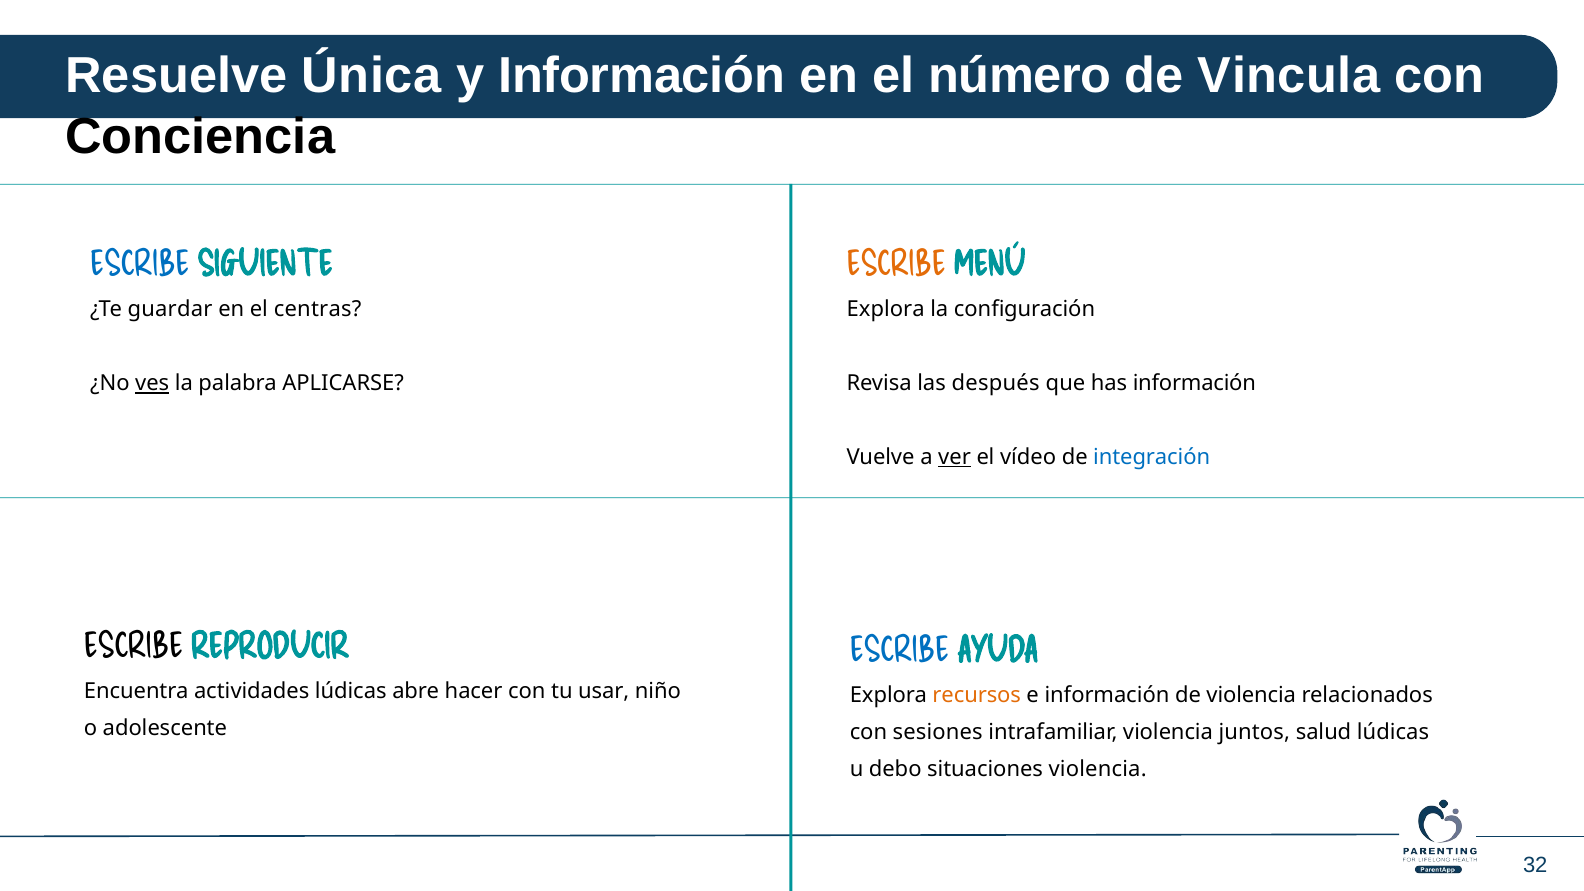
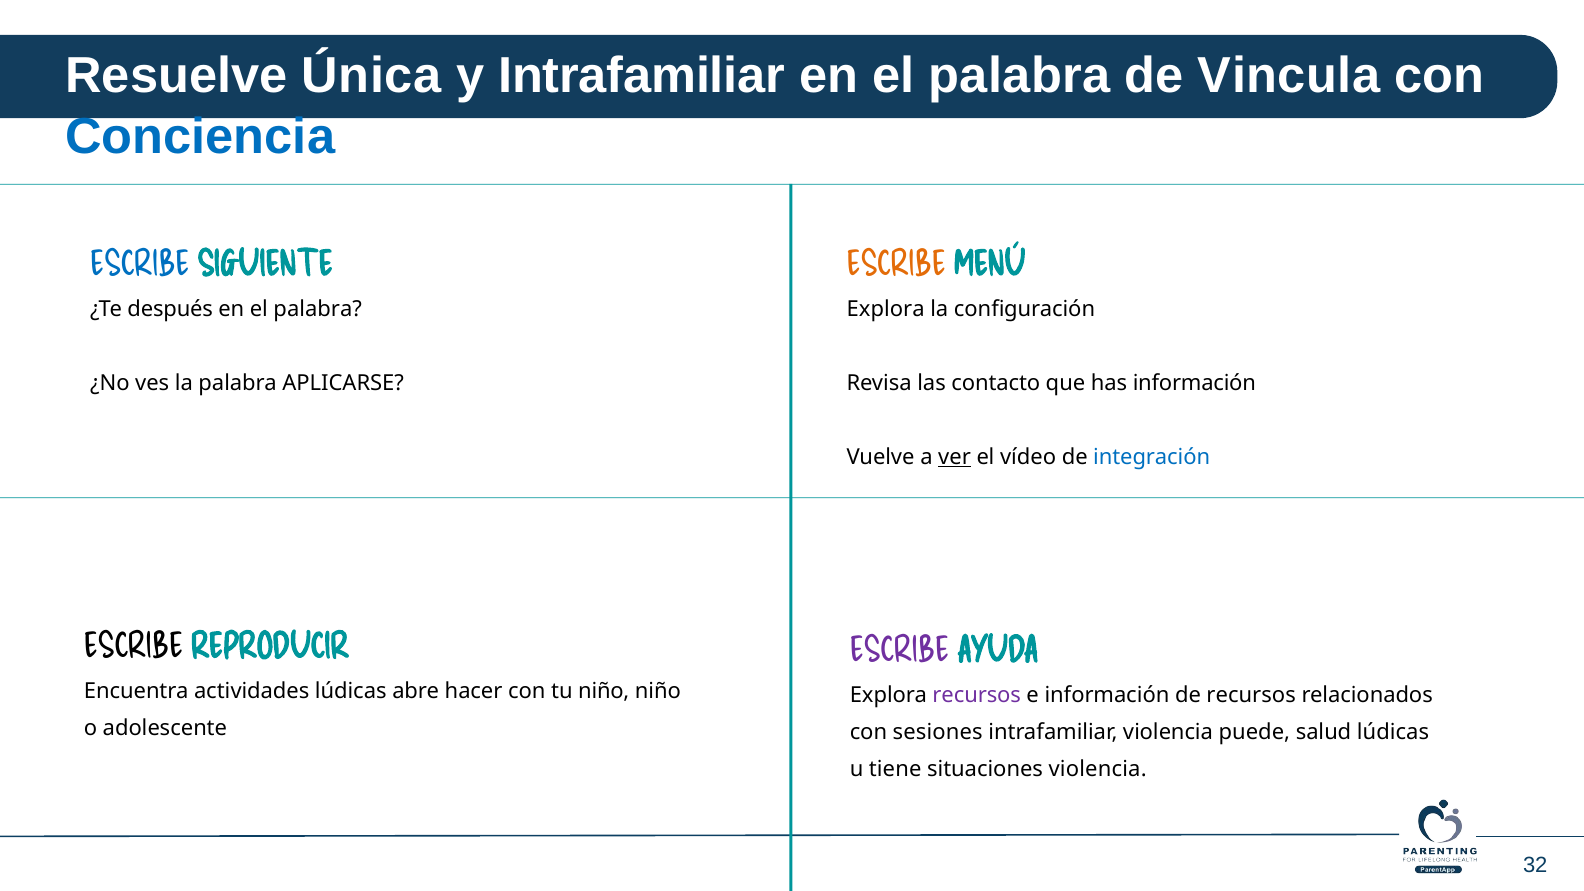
y Información: Información -> Intrafamiliar (642, 76)
número: número -> palabra (1019, 76)
Conciencia colour: black -> blue (200, 137)
guardar: guardar -> después (170, 309)
centras: centras -> palabra (318, 309)
ves underline: present -> none (152, 383)
después: después -> contacto (996, 383)
ESCRIBE colour: blue -> purple (899, 651)
tu usar: usar -> niño (604, 692)
recursos colour: orange -> purple (977, 695)
de violencia: violencia -> recursos (1251, 695)
juntos: juntos -> puede (1254, 732)
debo: debo -> tiene (895, 769)
